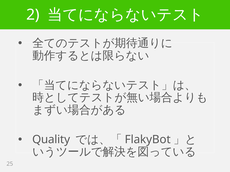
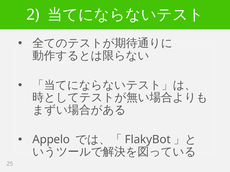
Quality: Quality -> Appelo (51, 140)
